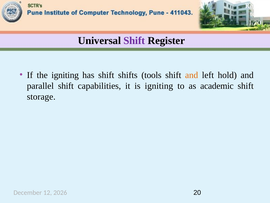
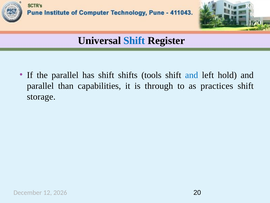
Shift colour: purple -> blue (134, 41)
the igniting: igniting -> parallel (65, 75)
and colour: orange -> blue (192, 75)
parallel shift: shift -> than (66, 86)
is igniting: igniting -> through (159, 86)
academic: academic -> practices (217, 86)
